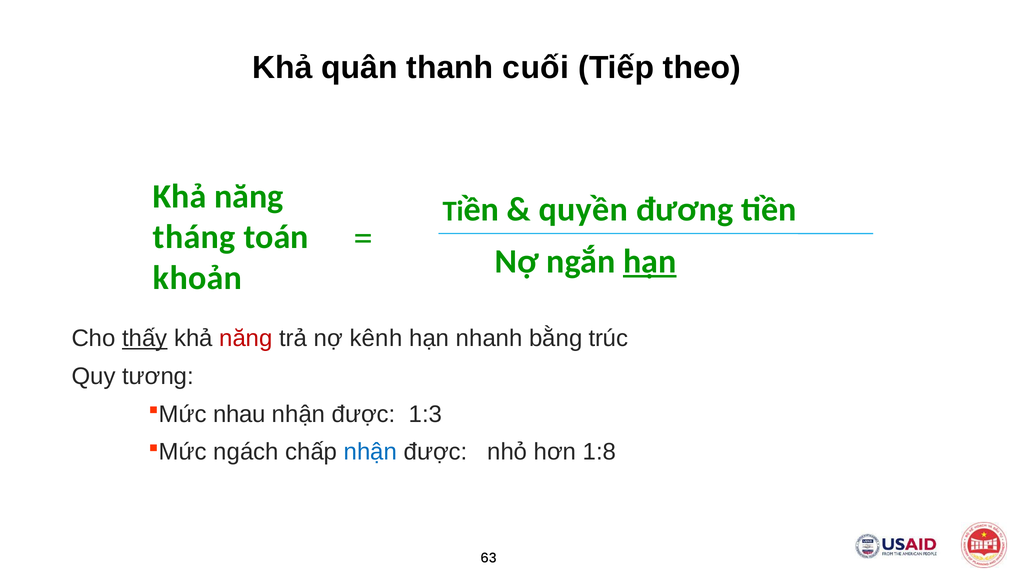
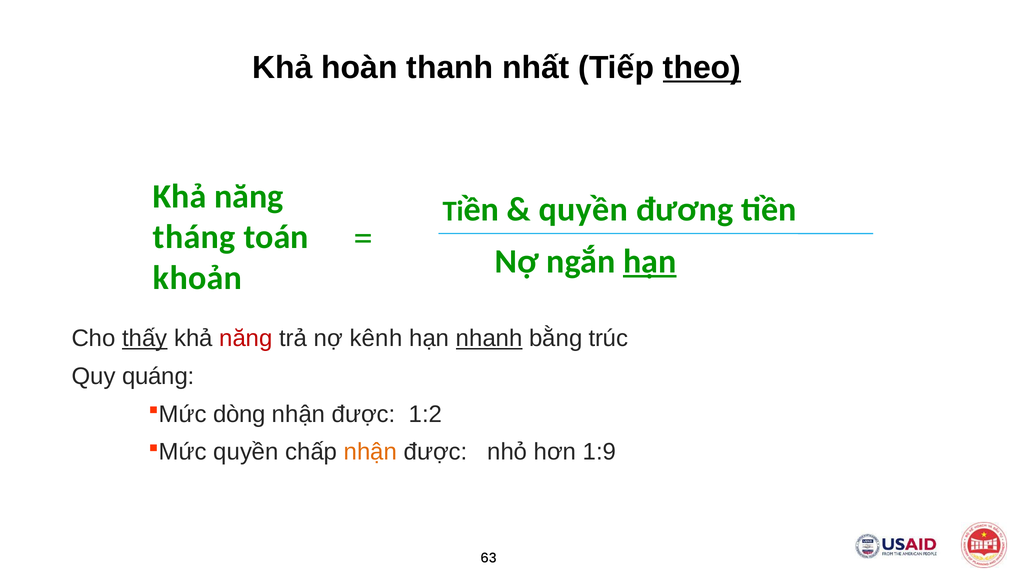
quân: quân -> hoàn (359, 68)
cuối: cuối -> nhất (536, 68)
theo underline: none -> present (702, 68)
nhanh underline: none -> present (489, 338)
tương: tương -> quáng (158, 376)
nhau: nhau -> dòng (239, 414)
1:3: 1:3 -> 1:2 (425, 414)
ngách: ngách -> quyền (246, 452)
nhận colour: blue -> orange (370, 452)
1:8: 1:8 -> 1:9 (599, 452)
